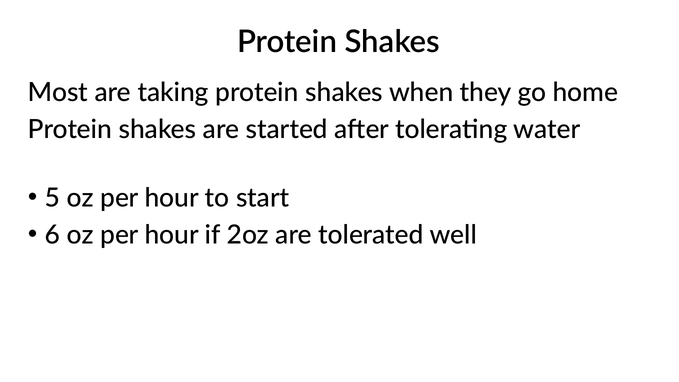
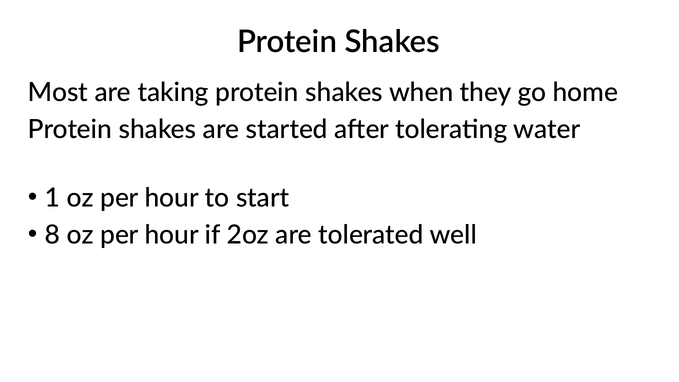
5: 5 -> 1 (53, 198)
6: 6 -> 8 (53, 235)
